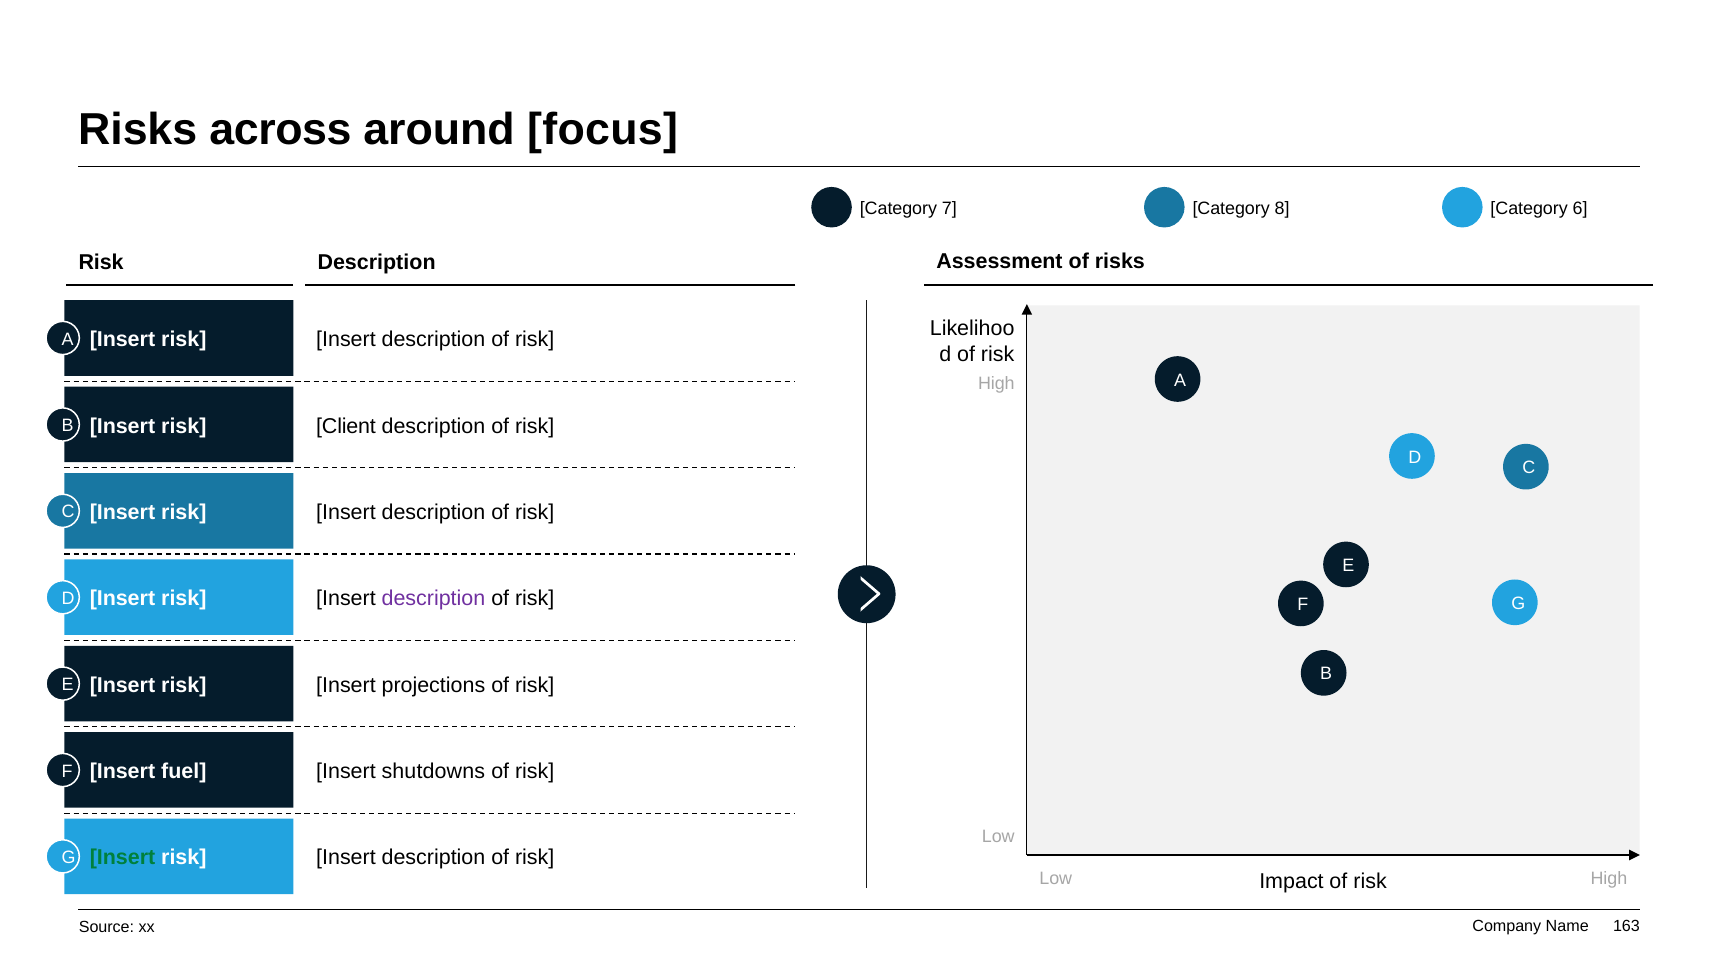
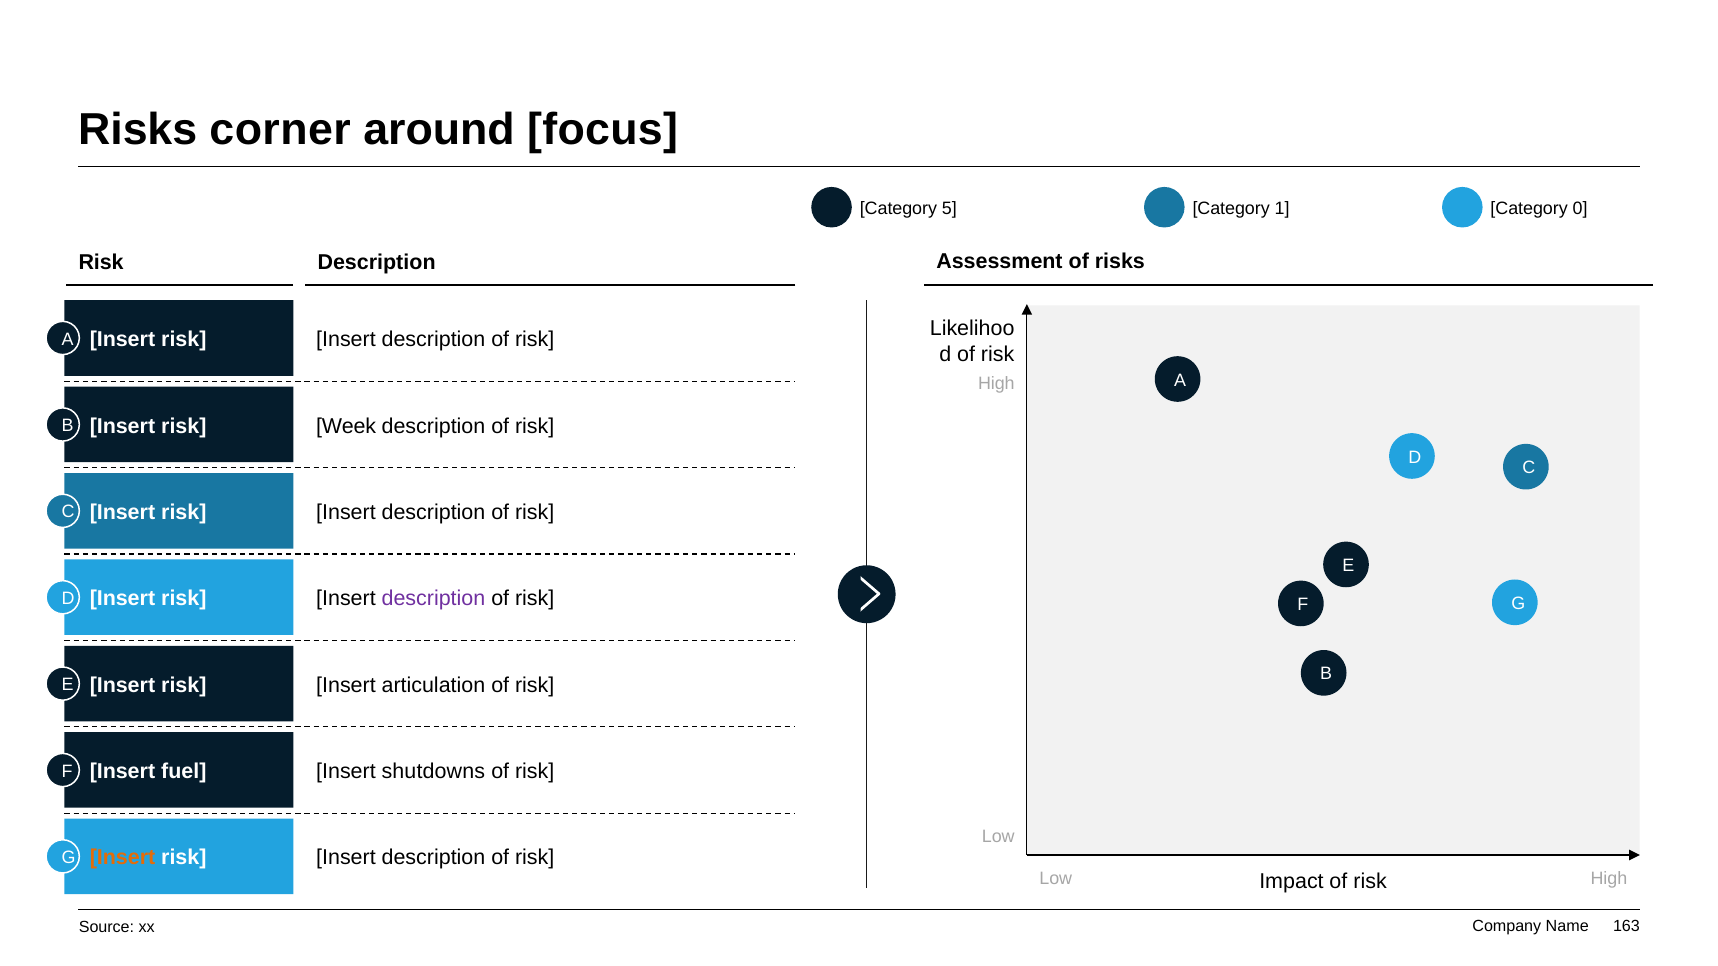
across: across -> corner (280, 129)
7: 7 -> 5 (949, 209)
8: 8 -> 1 (1282, 209)
6: 6 -> 0 (1580, 209)
Client: Client -> Week (346, 426)
projections: projections -> articulation (433, 685)
Insert colour: green -> orange (123, 858)
